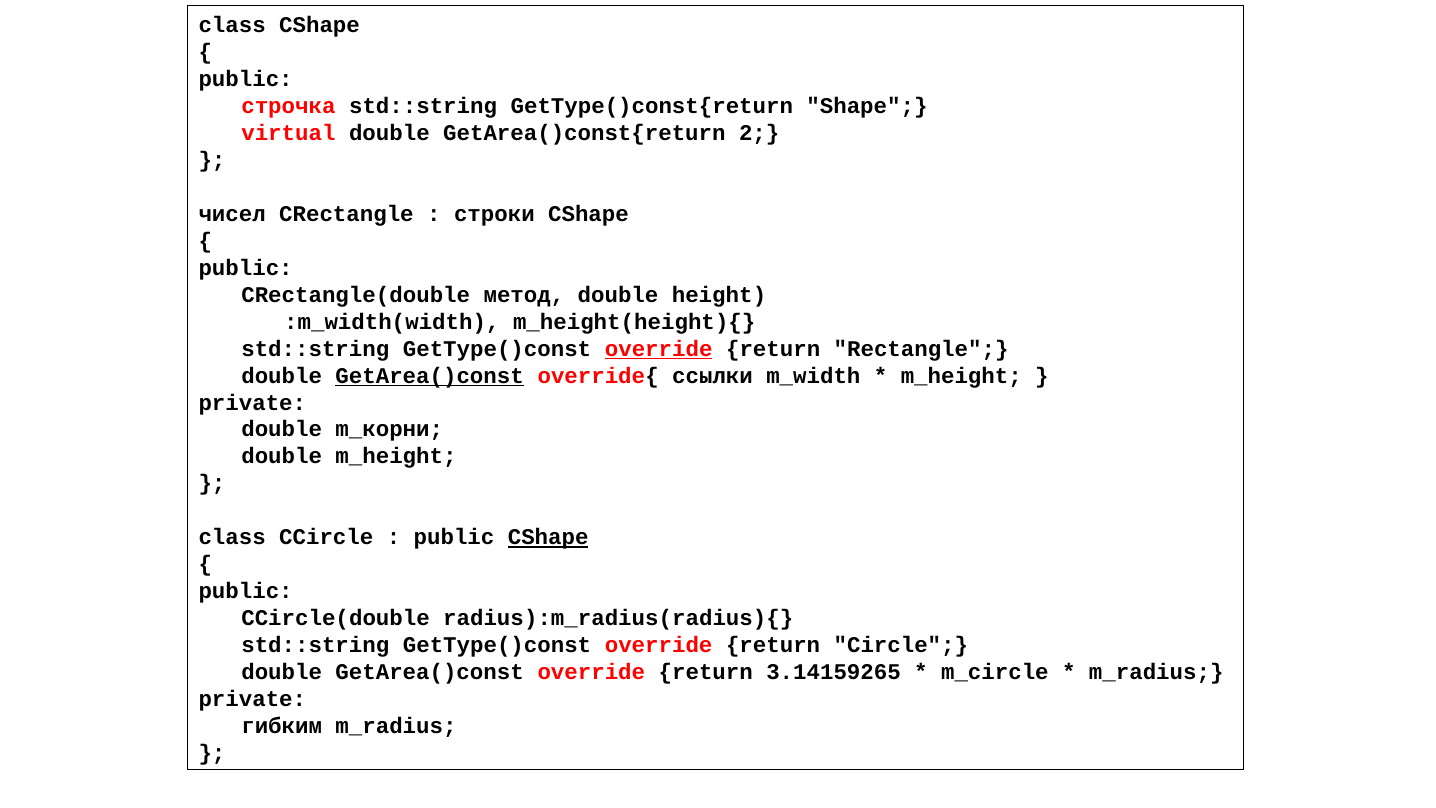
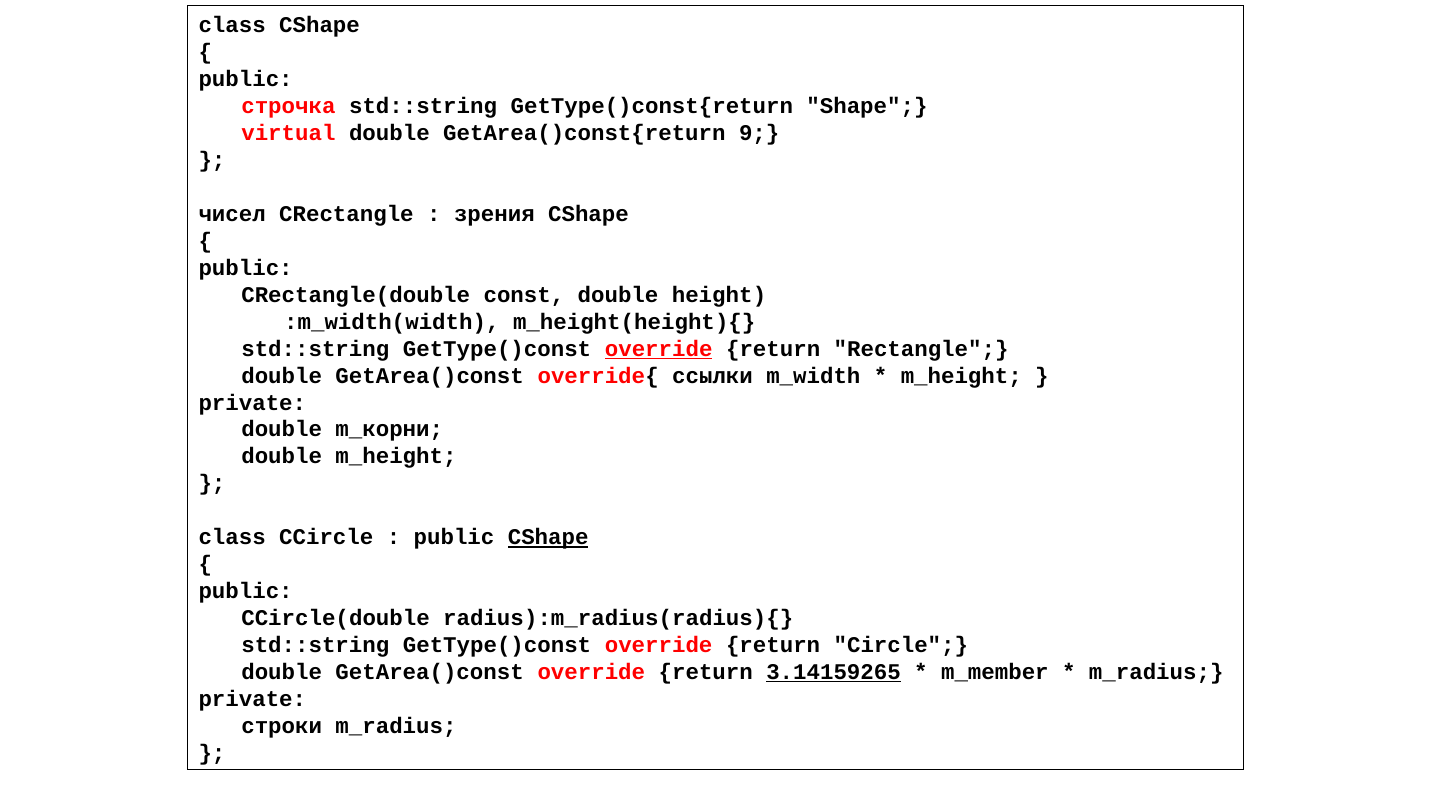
2: 2 -> 9 (759, 133)
строки: строки -> зрения (494, 214)
метод: метод -> const (524, 295)
GetArea()const underline: present -> none (430, 376)
3.14159265 underline: none -> present (834, 672)
m_circle: m_circle -> m_member (995, 672)
гибким: гибким -> строки (282, 726)
